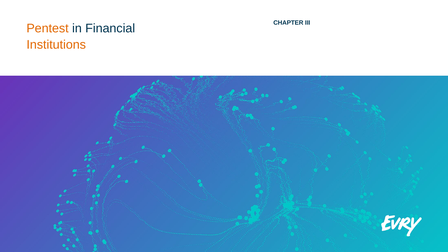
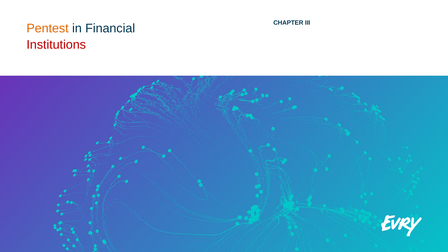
Institutions colour: orange -> red (56, 45)
